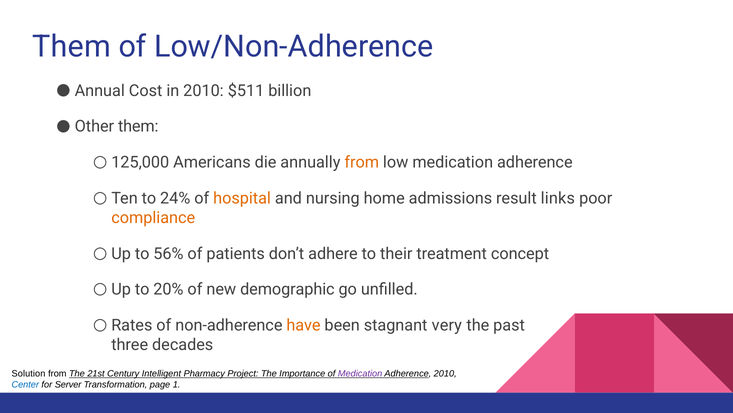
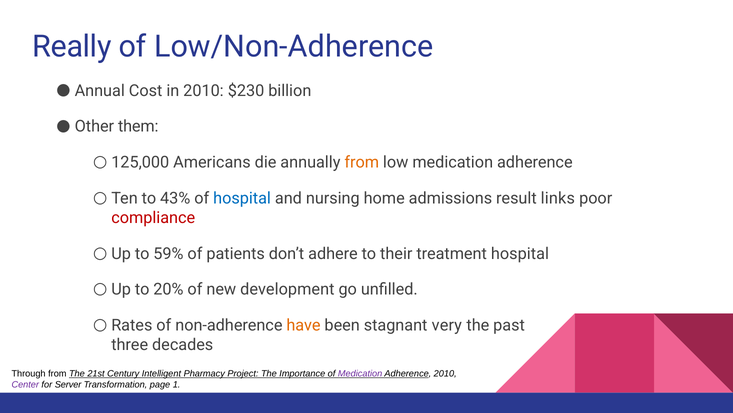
Them: Them -> Really (72, 47)
$511: $511 -> $230 (246, 90)
24%: 24% -> 43% (175, 198)
hospital colour: orange -> blue (242, 198)
compliance colour: orange -> red (153, 217)
56%: 56% -> 59% (168, 253)
treatment concept: concept -> hospital (520, 253)
demographic: demographic -> development (287, 289)
Solution: Solution -> Through (29, 373)
Center colour: blue -> purple (25, 384)
